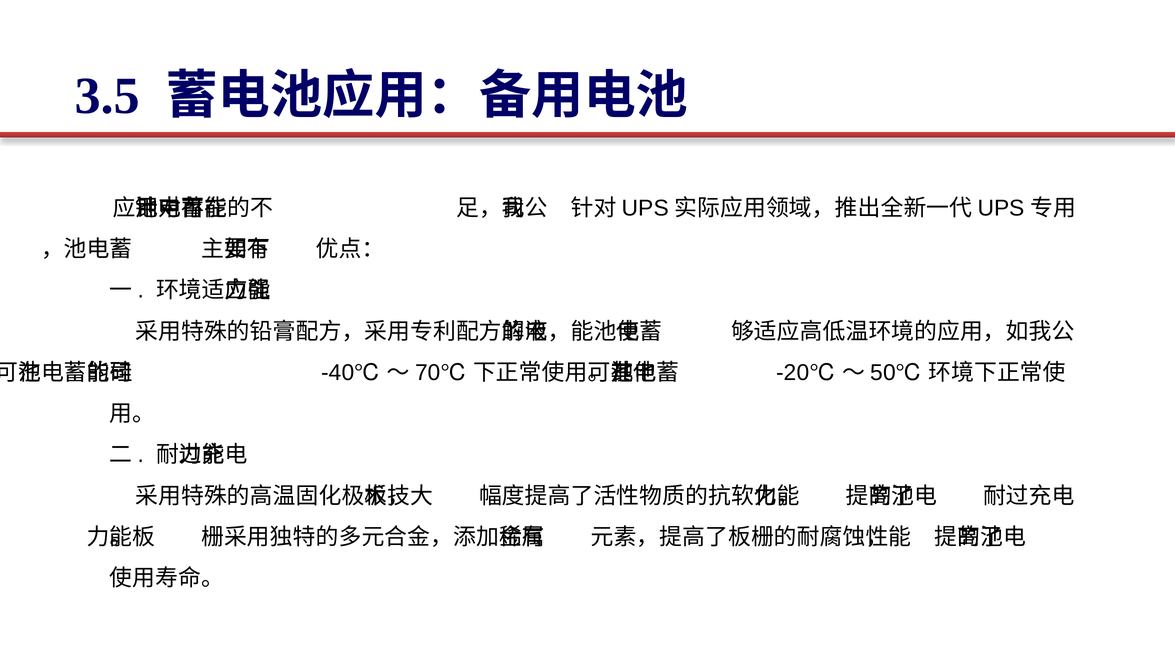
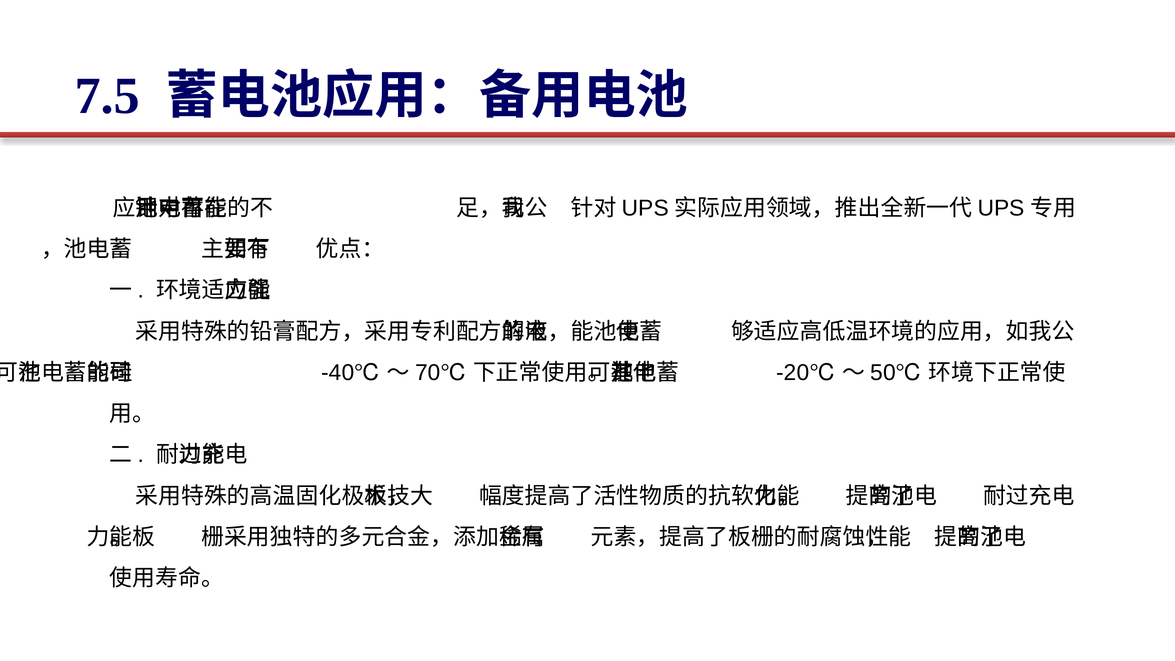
3.5: 3.5 -> 7.5 (107, 96)
